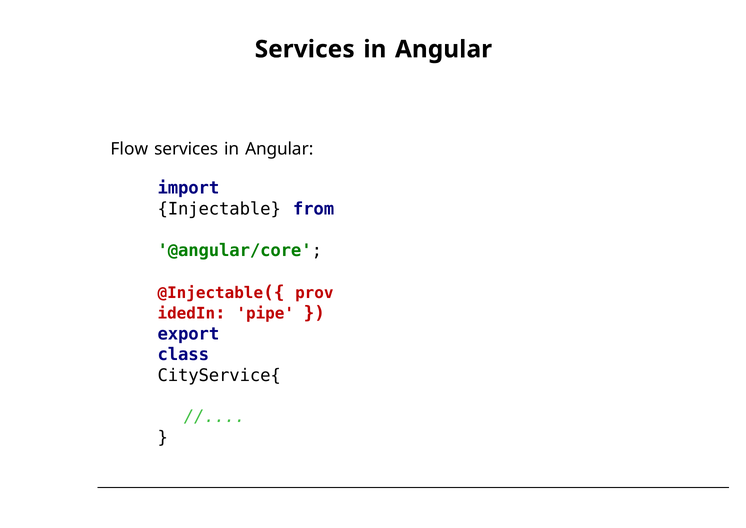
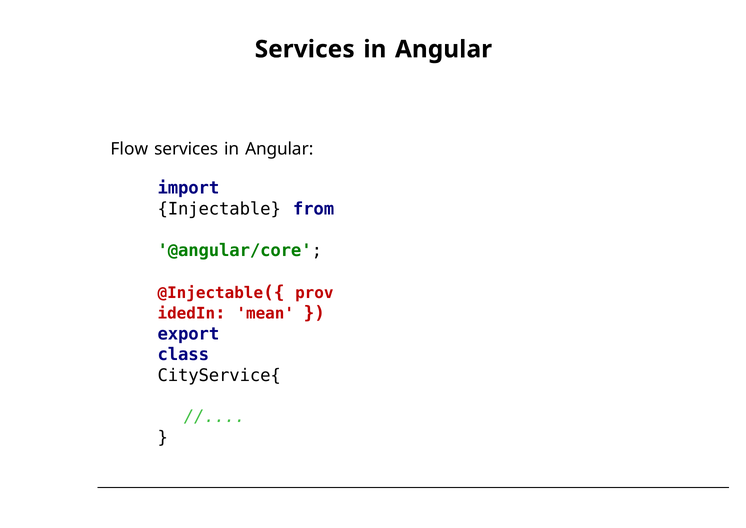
pipe: pipe -> mean (265, 313)
